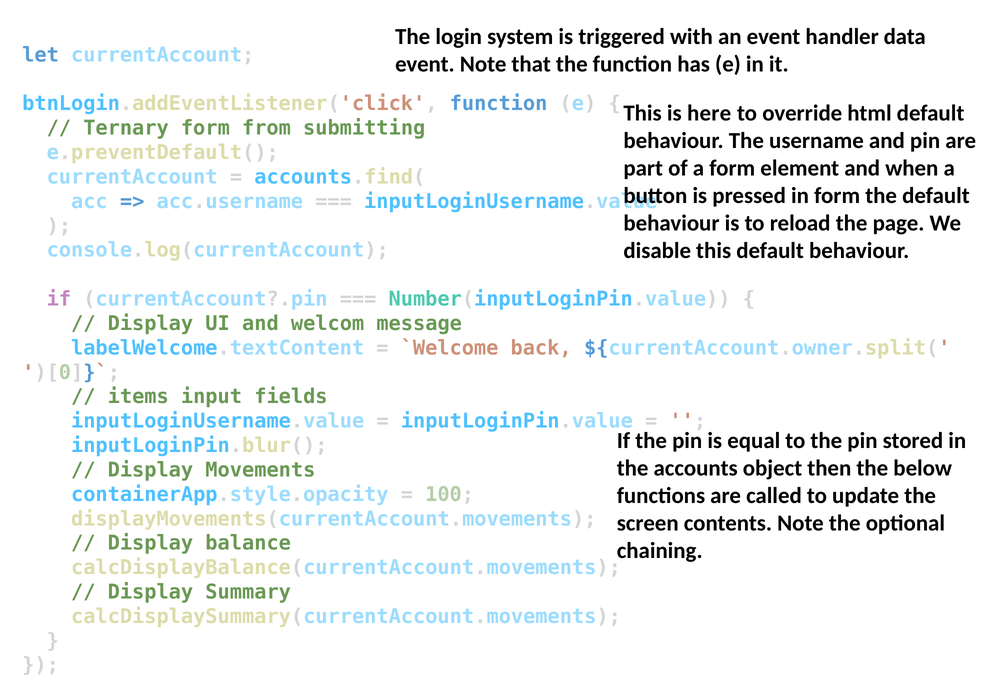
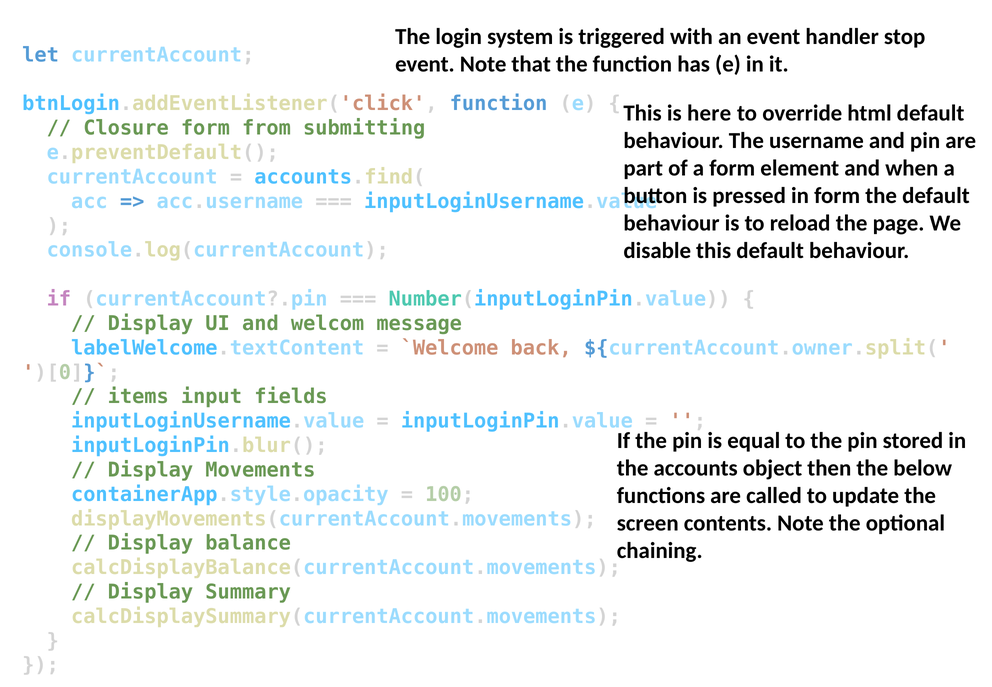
data: data -> stop (905, 36)
Ternary: Ternary -> Closure (126, 128)
